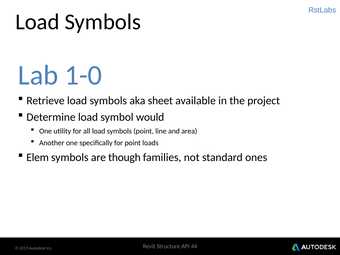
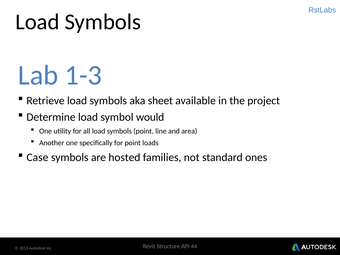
1-0: 1-0 -> 1-3 (83, 75)
Elem: Elem -> Case (37, 157)
though: though -> hosted (124, 157)
